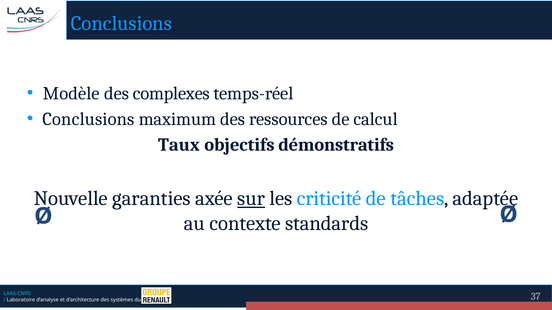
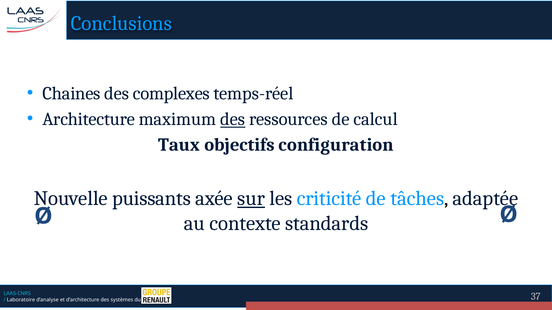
Modèle: Modèle -> Chaines (71, 94)
Conclusions: Conclusions -> Architecture (89, 119)
des underline: none -> present (233, 119)
démonstratifs: démonstratifs -> configuration (336, 145)
garanties: garanties -> puissants (152, 199)
